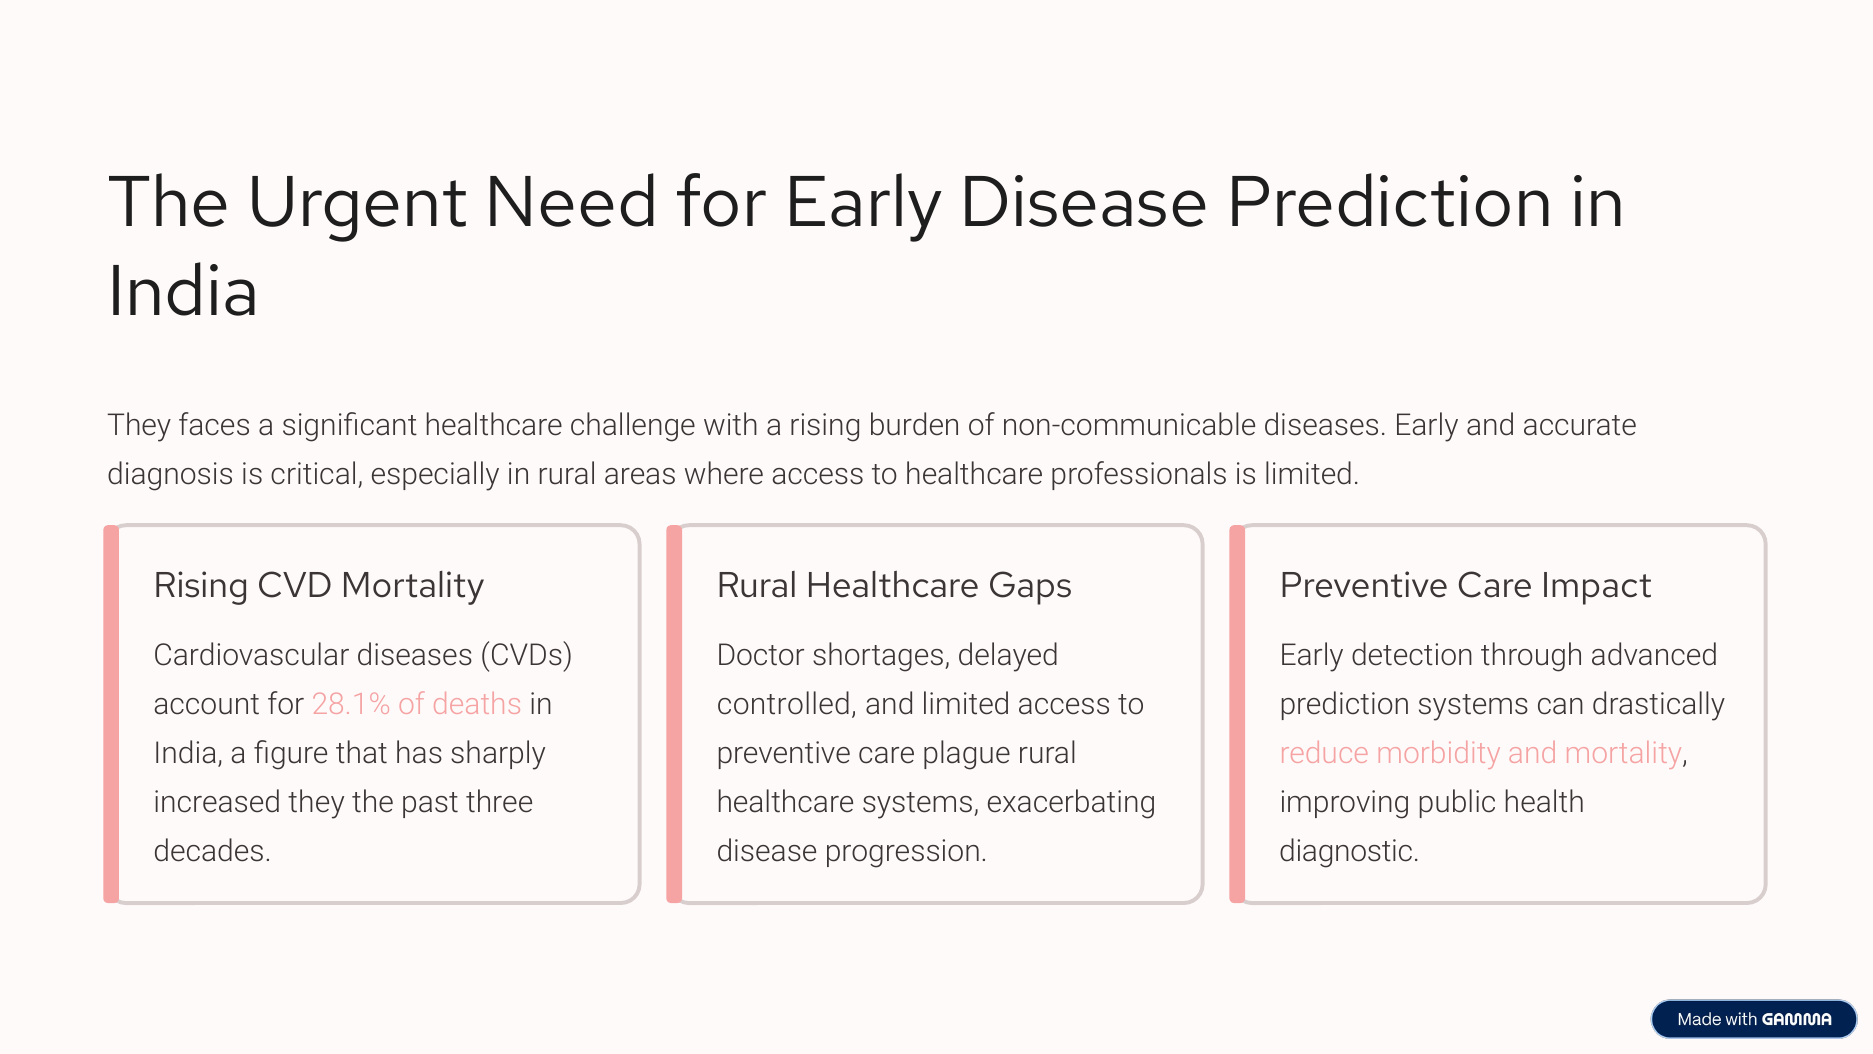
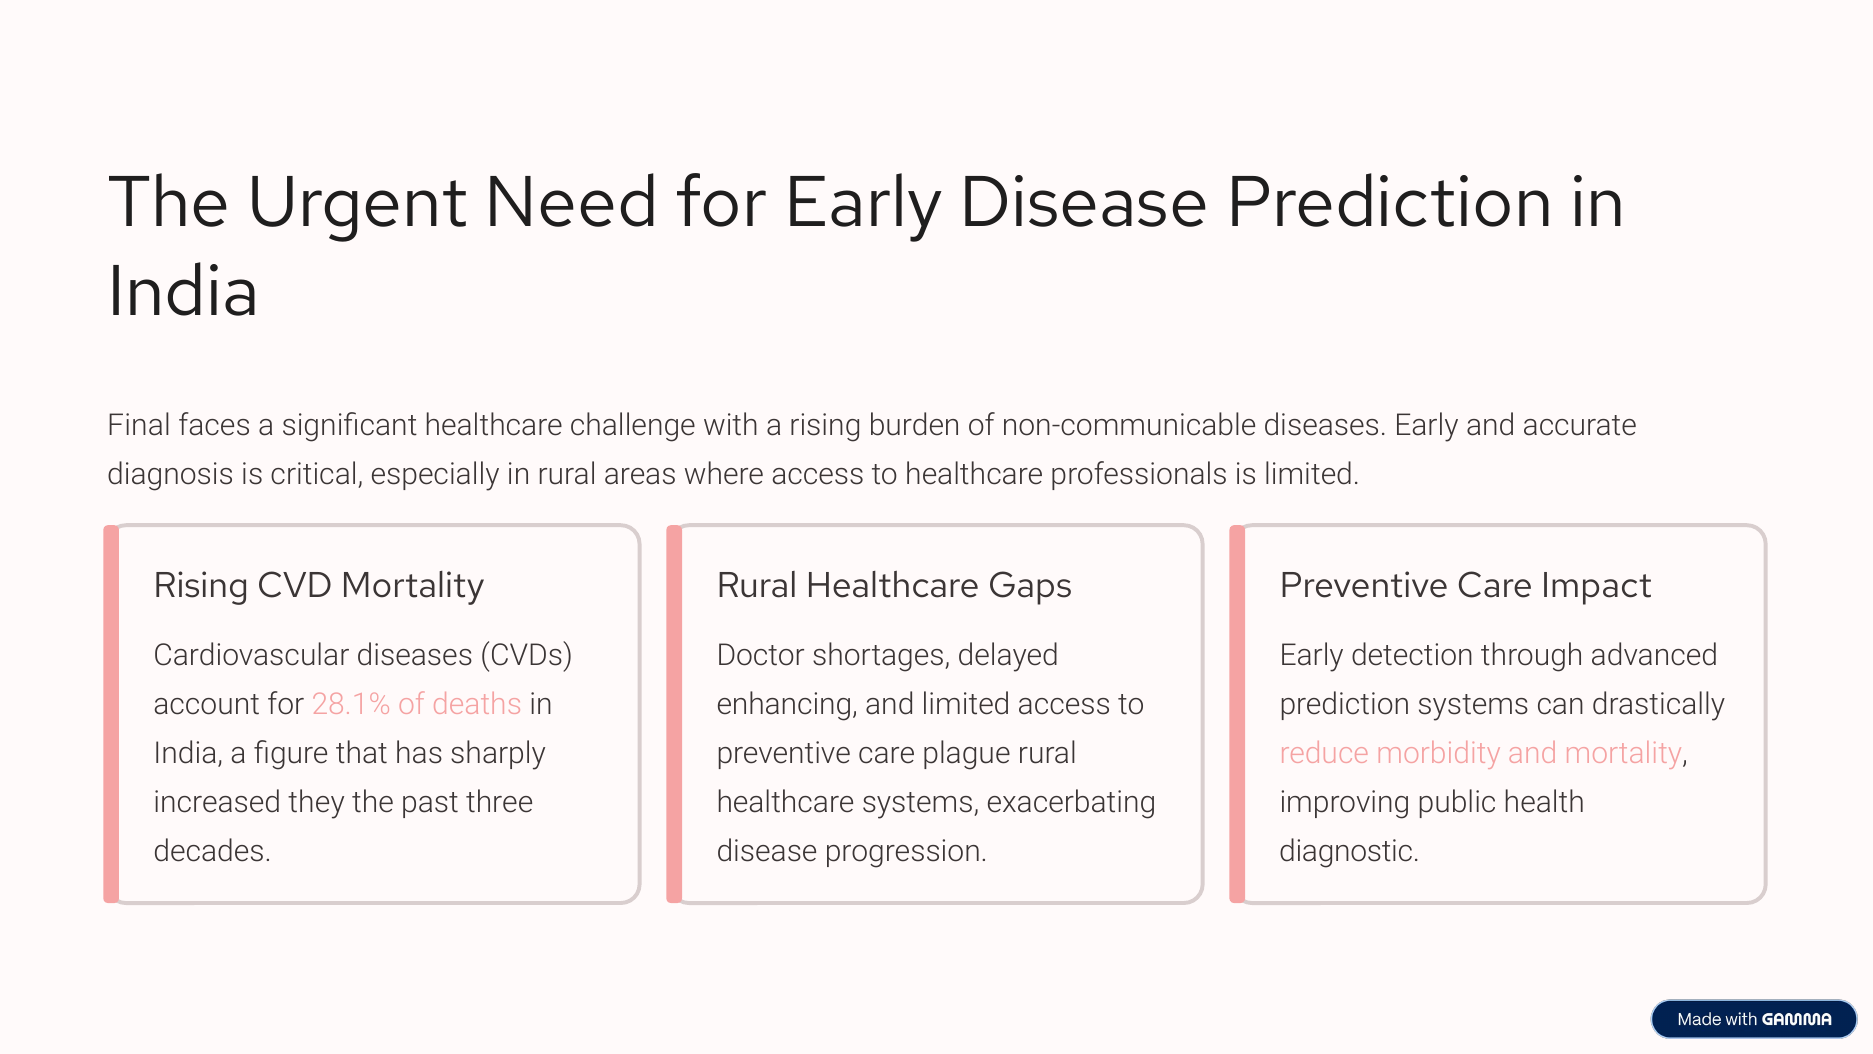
They: They -> Final (139, 425)
controlled: controlled -> enhancing (787, 704)
